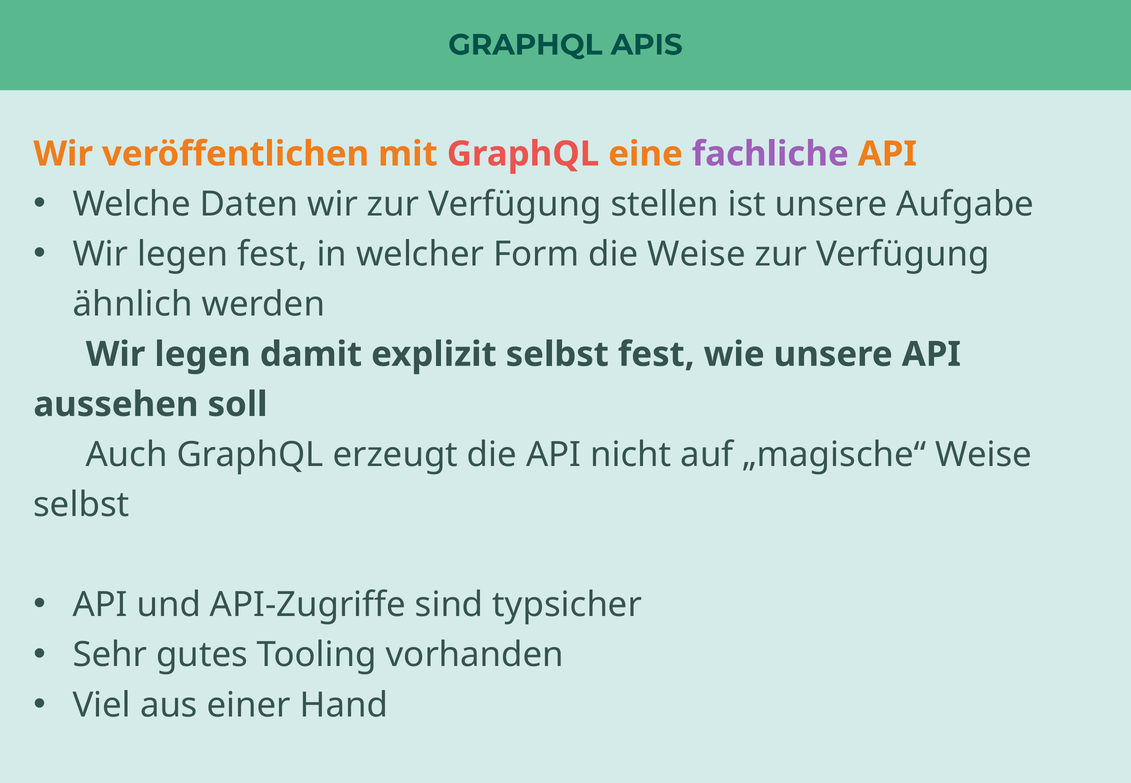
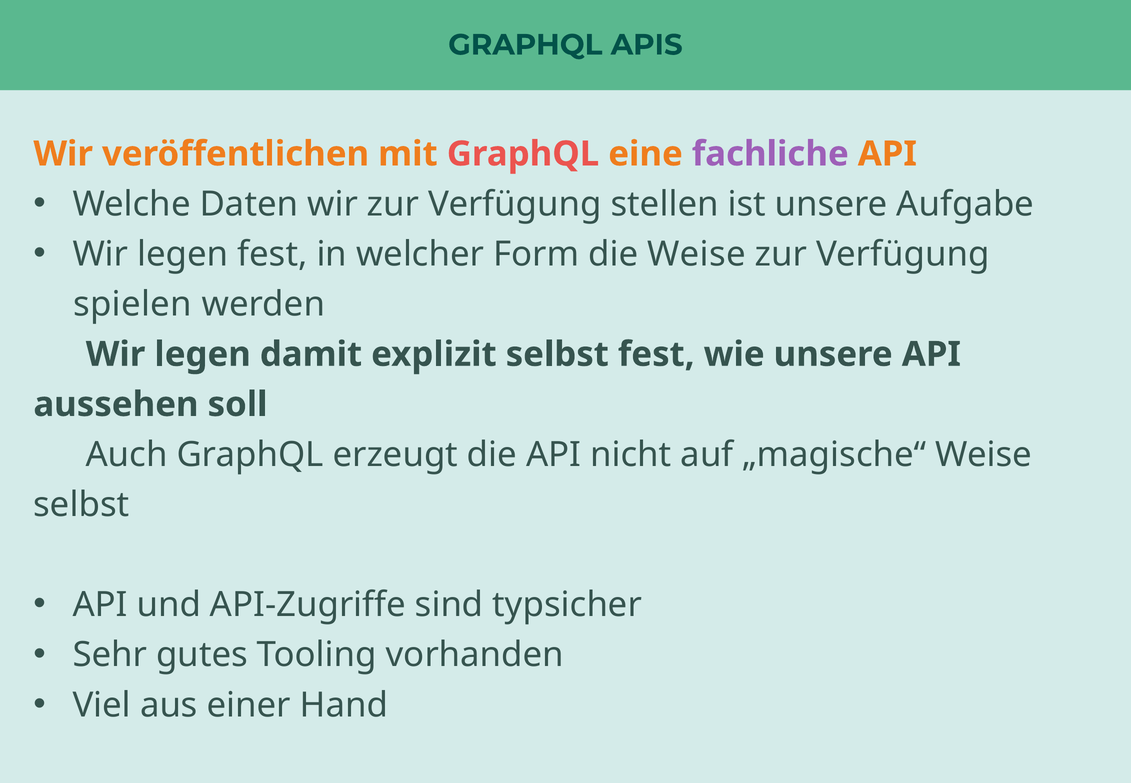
ähnlich: ähnlich -> spielen (133, 304)
